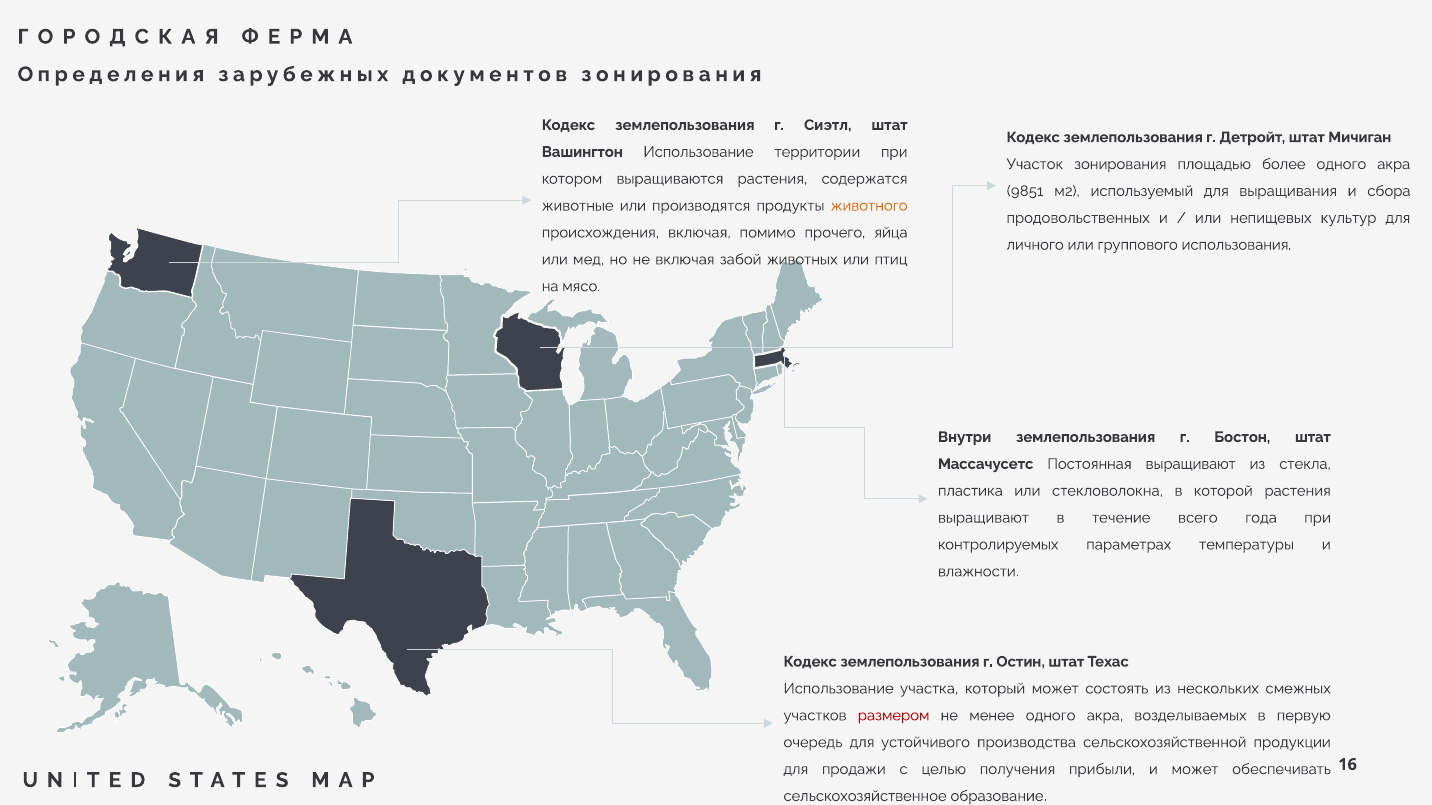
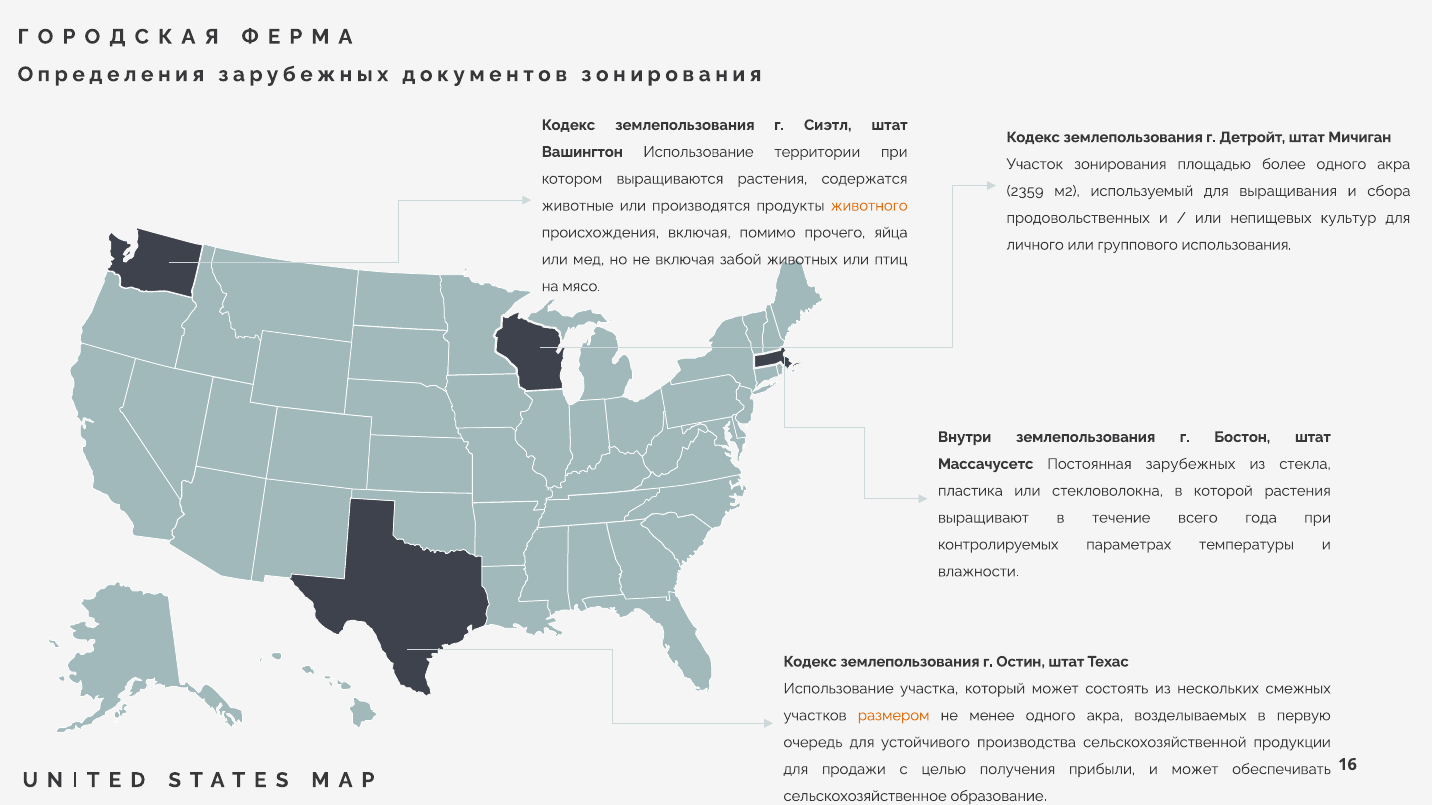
9851: 9851 -> 2359 (1025, 191)
Постоянная выращивают: выращивают -> зарубежных (1190, 464)
размером colour: red -> orange (894, 716)
